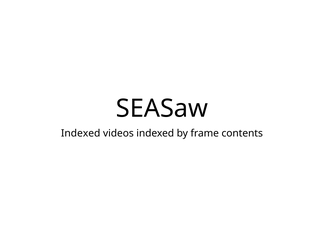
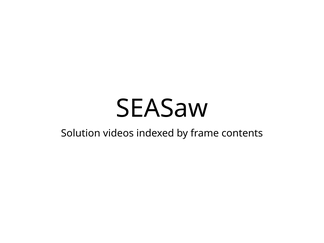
Indexed: Indexed -> Solution (81, 133)
